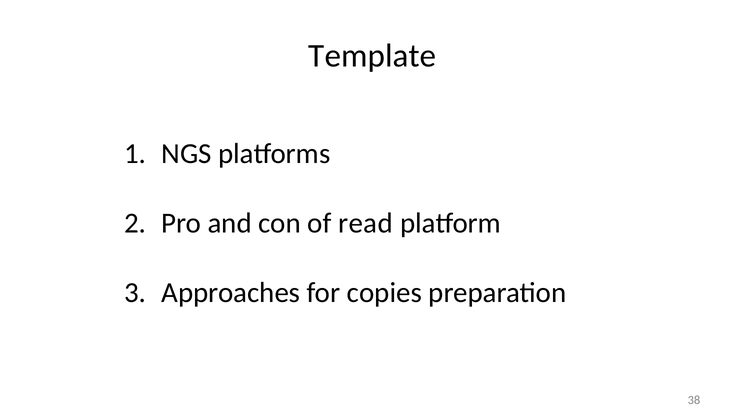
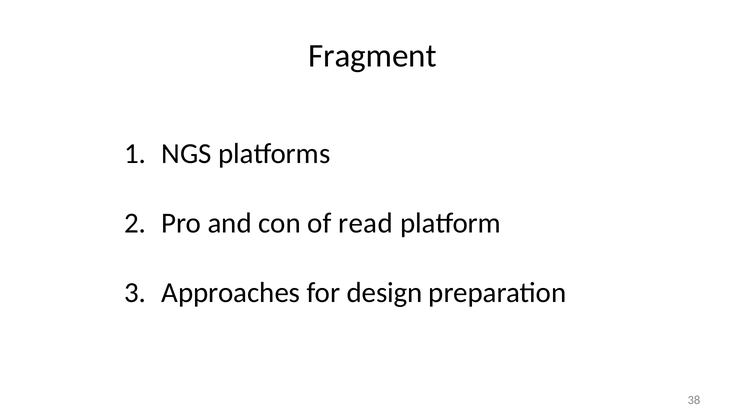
Template: Template -> Fragment (372, 56)
copies: copies -> design (385, 293)
